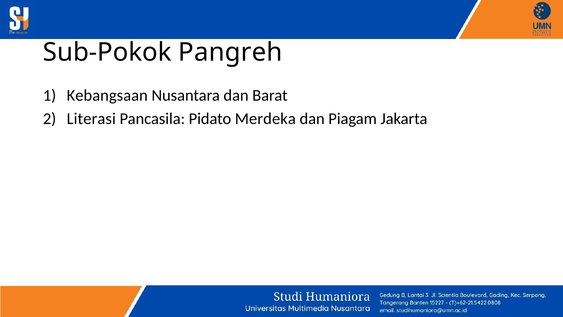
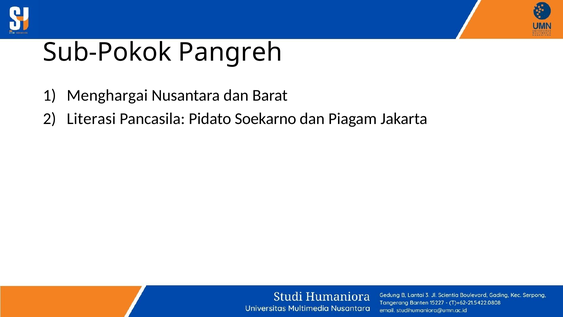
Kebangsaan: Kebangsaan -> Menghargai (107, 95)
Merdeka: Merdeka -> Soekarno (266, 119)
